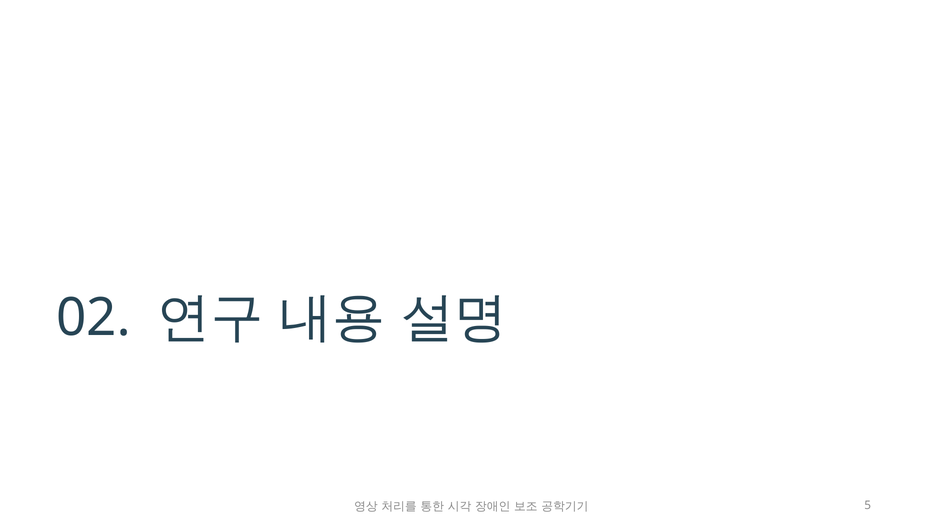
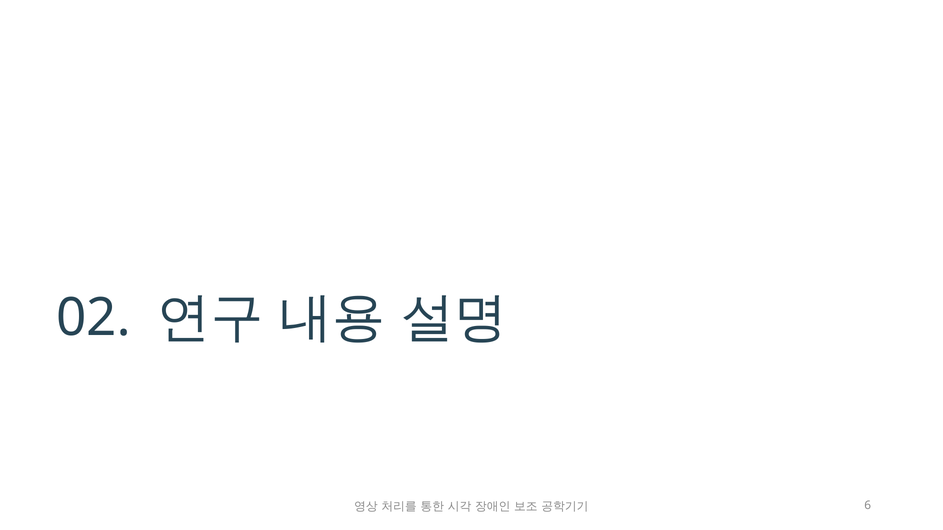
5: 5 -> 6 (868, 506)
